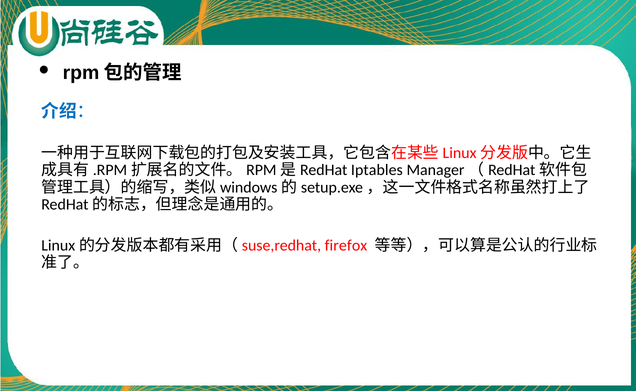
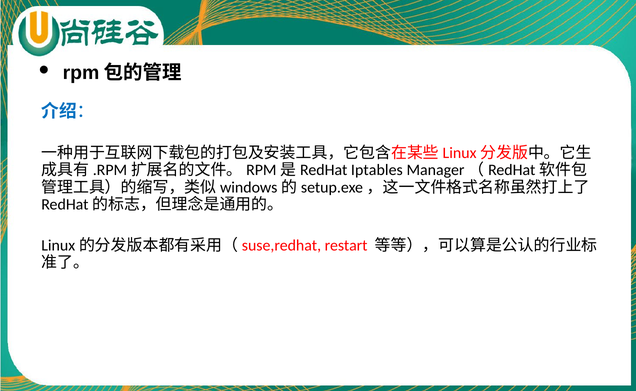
firefox: firefox -> restart (346, 245)
